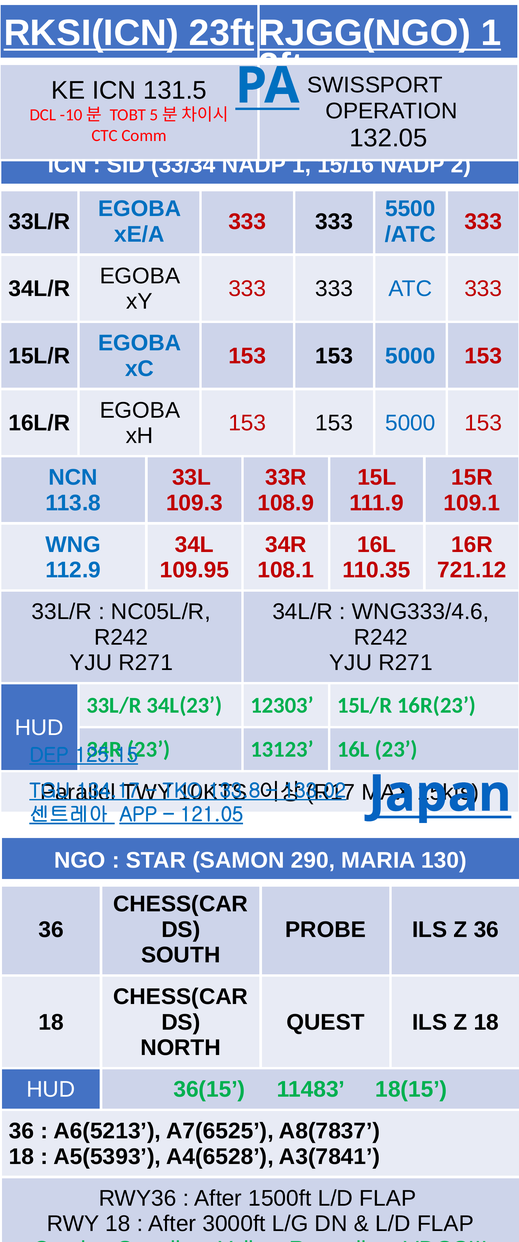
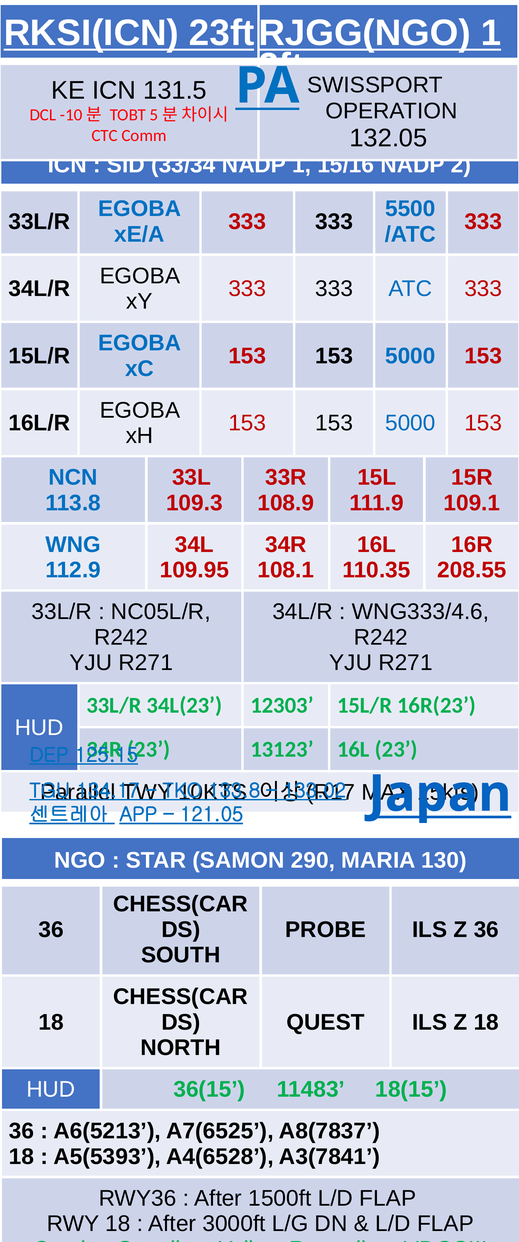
721.12: 721.12 -> 208.55 (472, 570)
